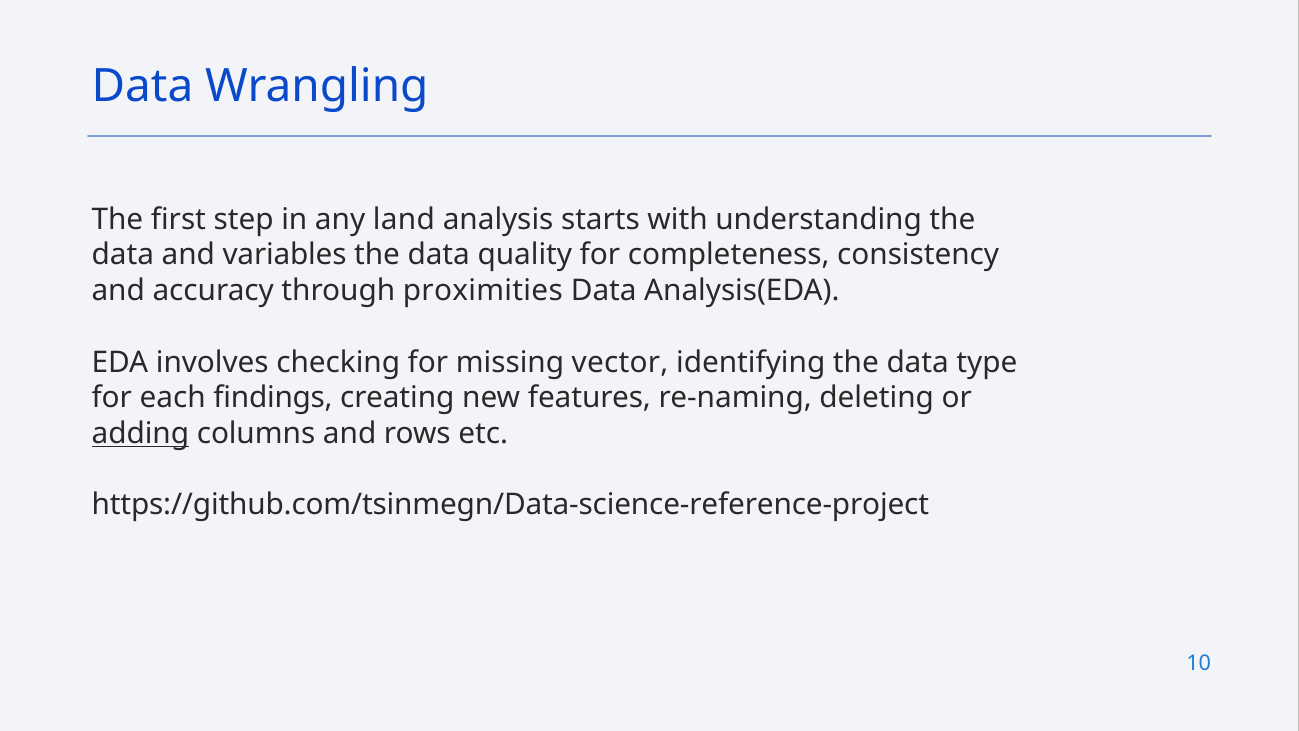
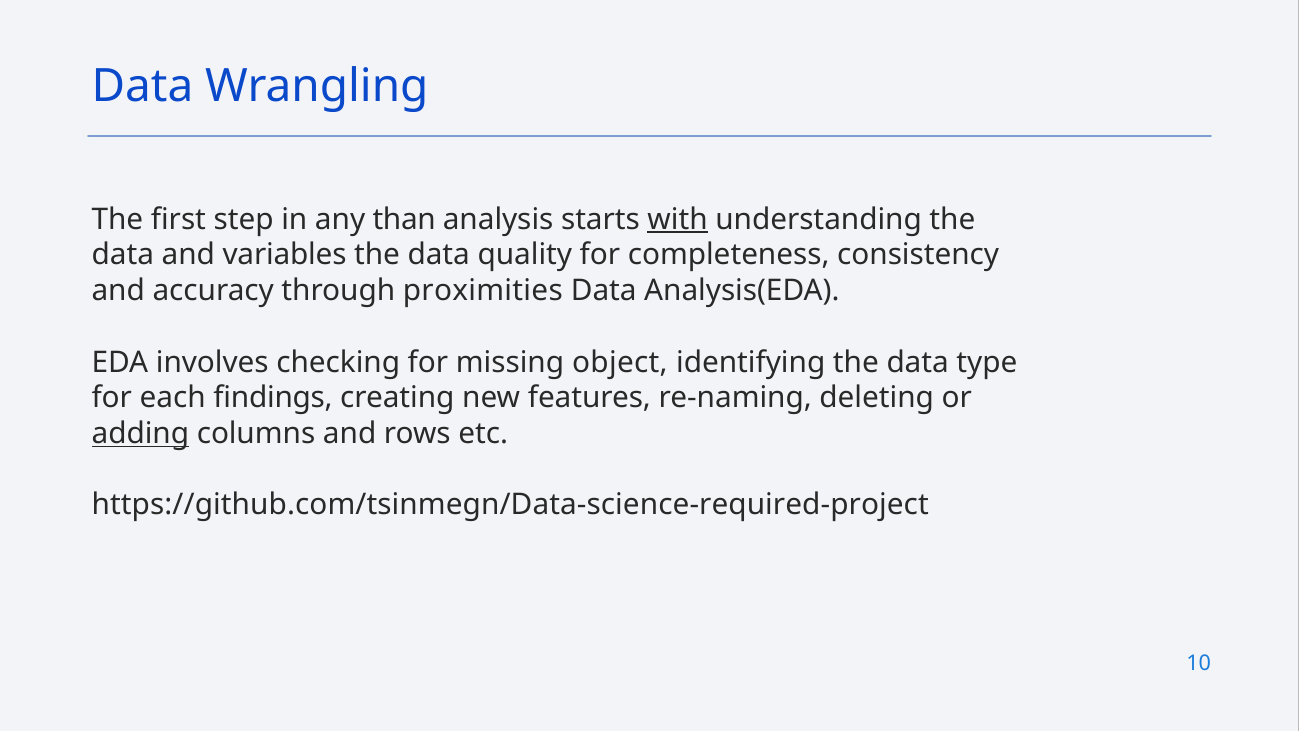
land: land -> than (404, 219)
with underline: none -> present (678, 219)
vector: vector -> object (620, 362)
https://github.com/tsinmegn/Data-science-reference-project: https://github.com/tsinmegn/Data-science-reference-project -> https://github.com/tsinmegn/Data-science-required-project (510, 505)
